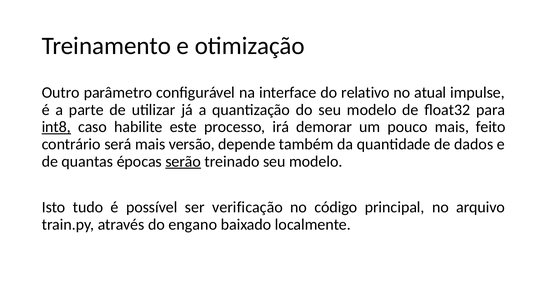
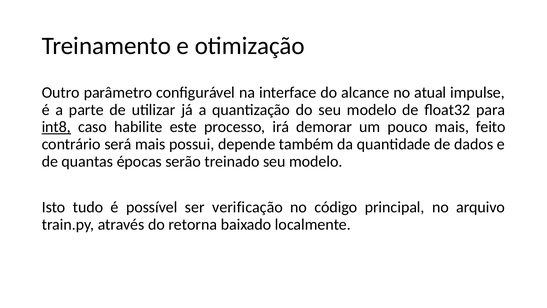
relativo: relativo -> alcance (365, 92)
versão: versão -> possui (192, 144)
serão underline: present -> none (183, 161)
engano: engano -> retorna (193, 224)
